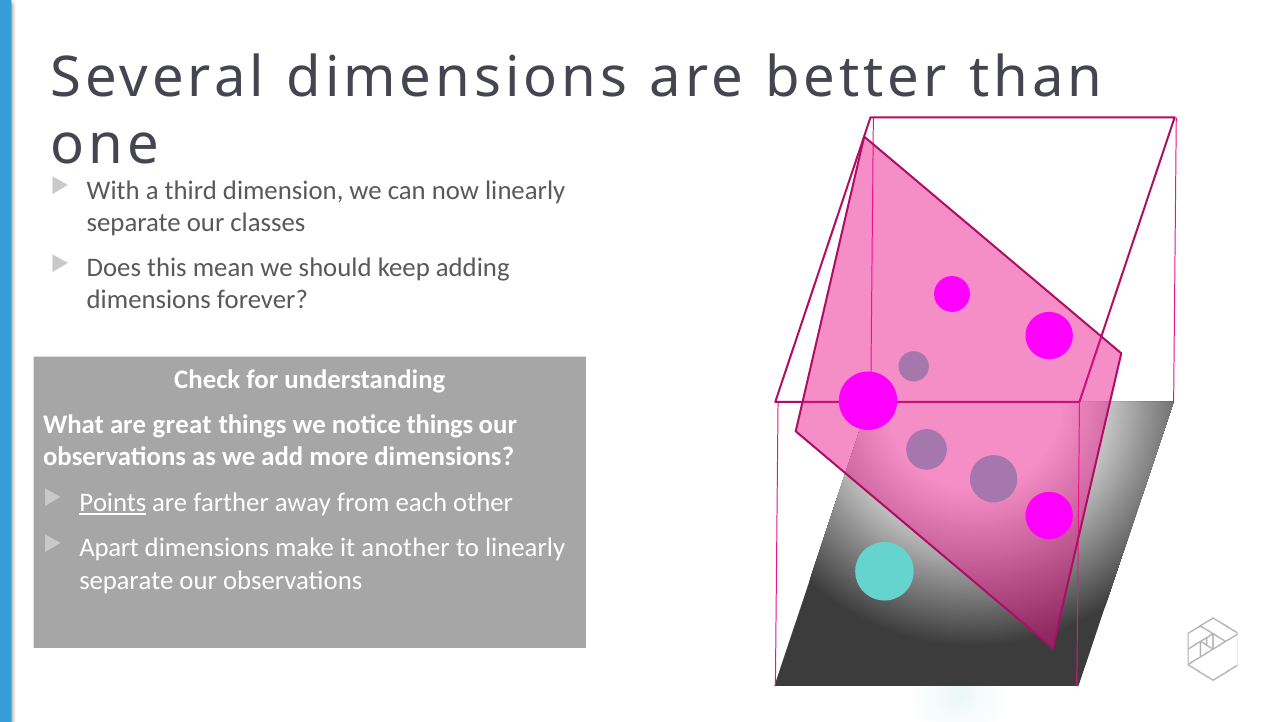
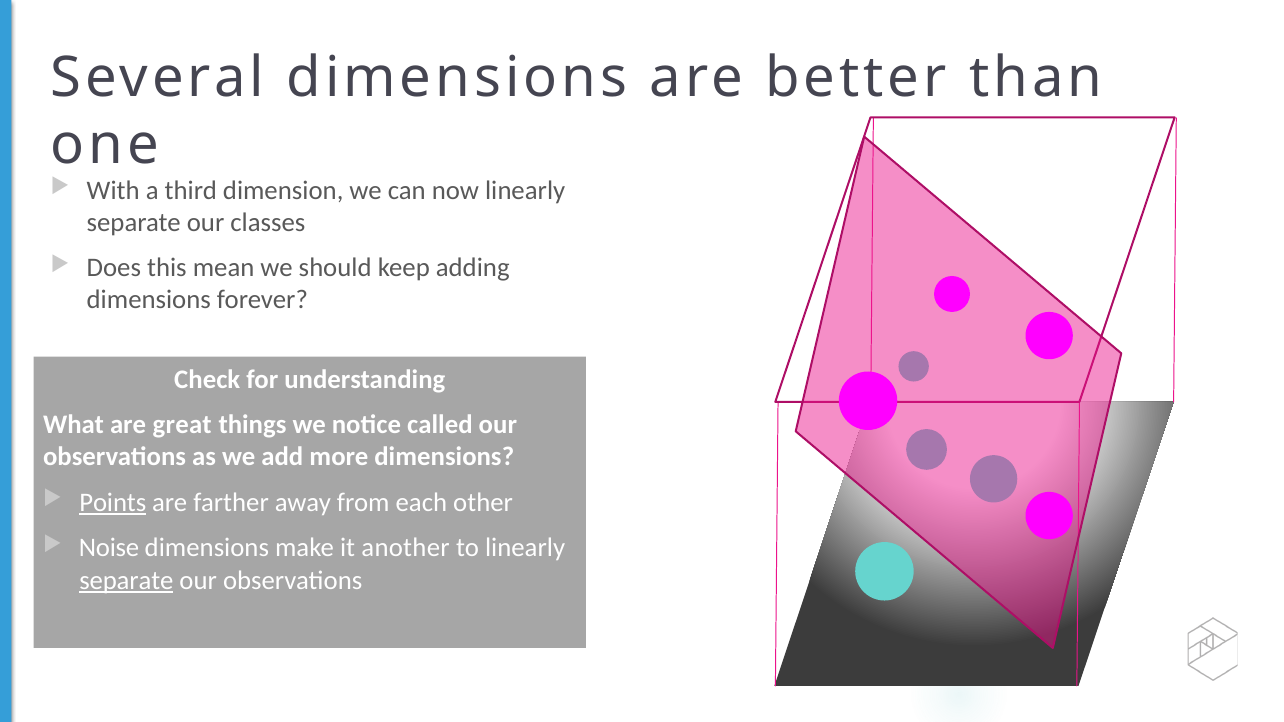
notice things: things -> called (440, 425)
Apart: Apart -> Noise (109, 548)
separate underline: none -> present (126, 580)
